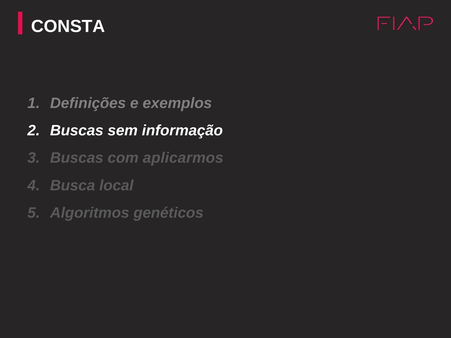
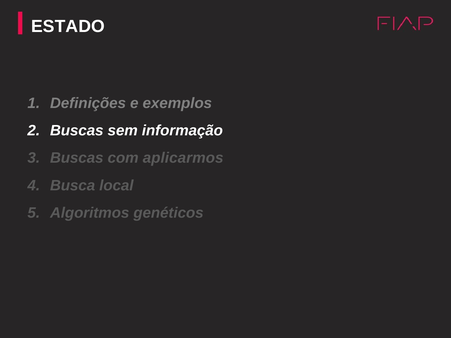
CONSTA: CONSTA -> ESTADO (68, 27)
